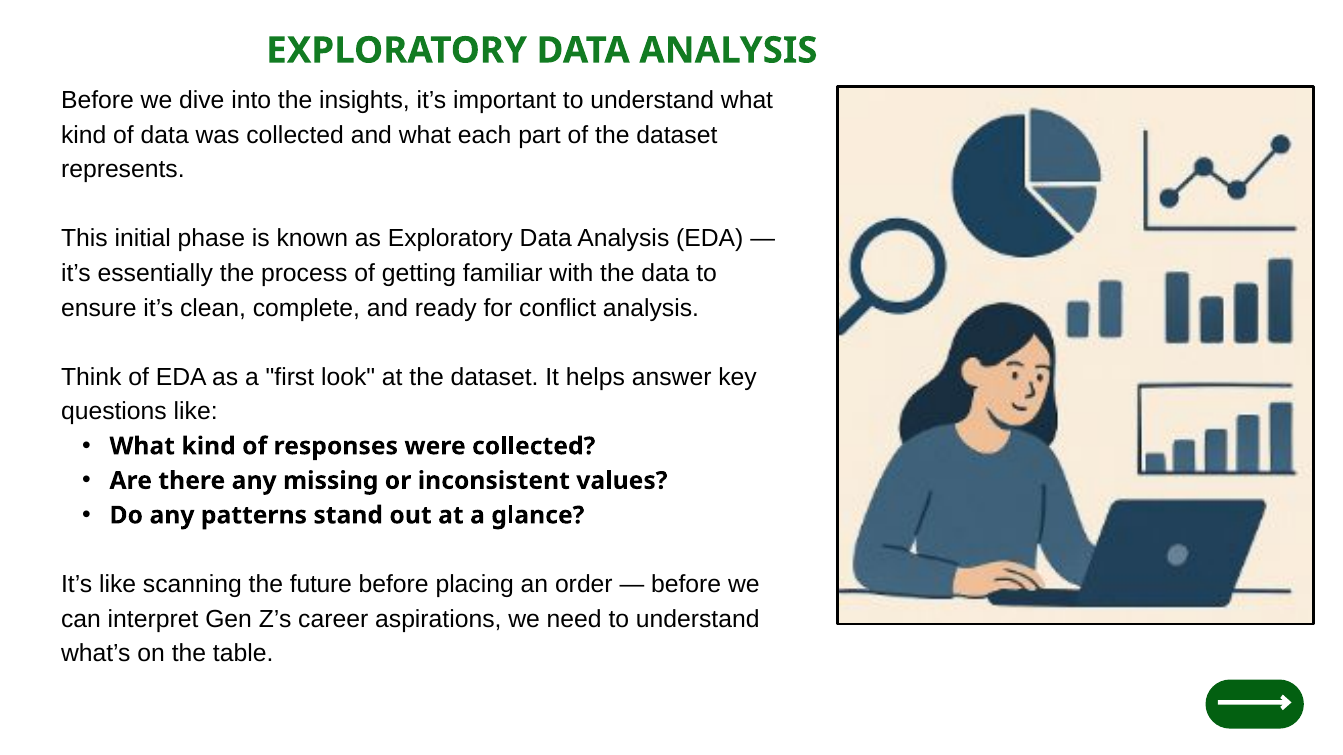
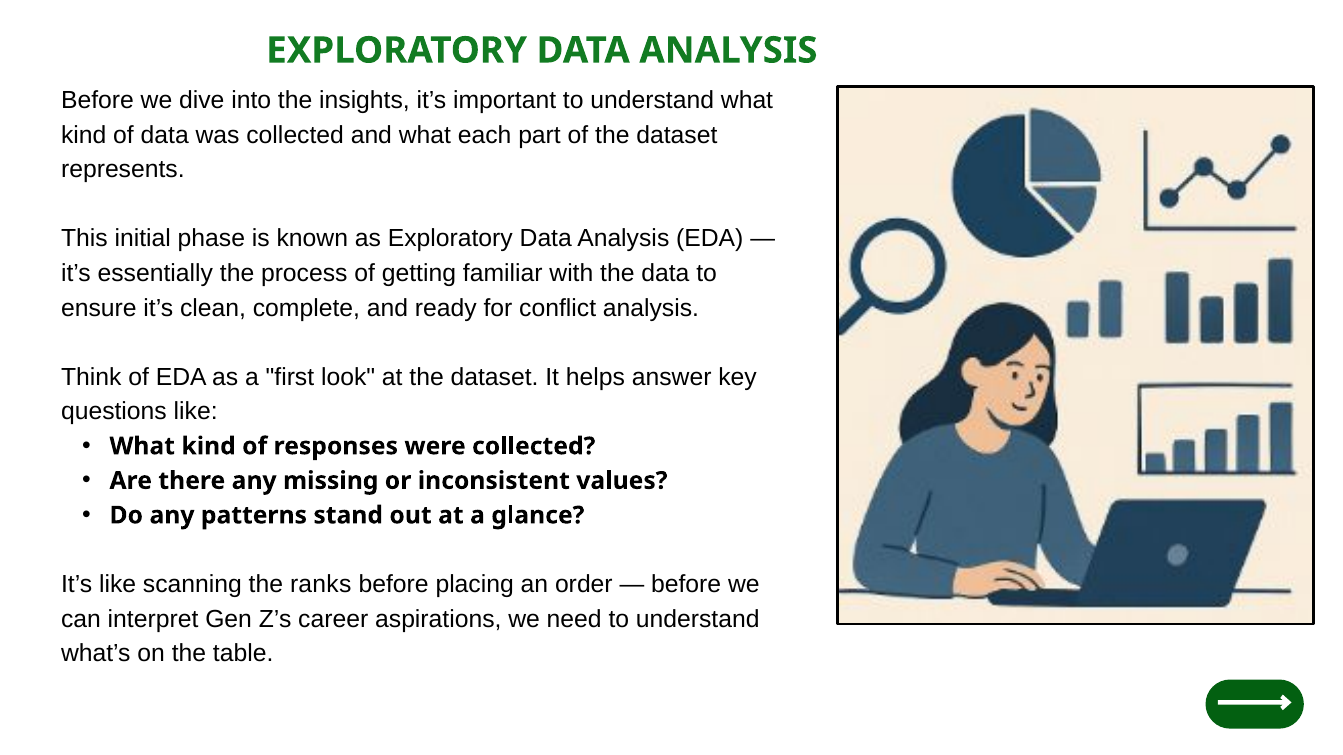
future: future -> ranks (321, 585)
